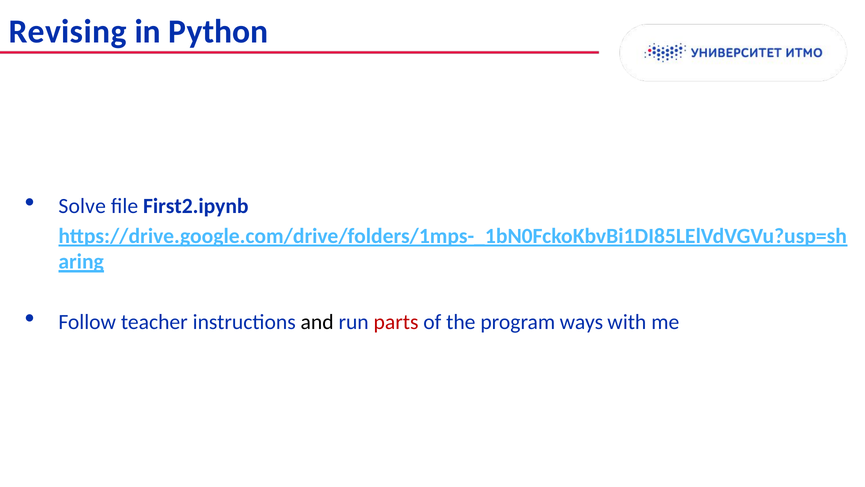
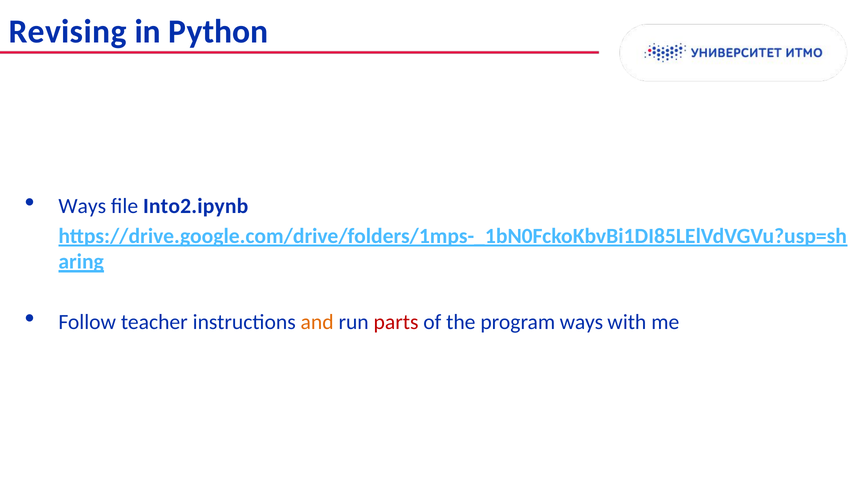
Solve: Solve -> Ways (82, 206)
First2.ipynb: First2.ipynb -> Into2.ipynb (196, 206)
and colour: black -> orange (317, 322)
